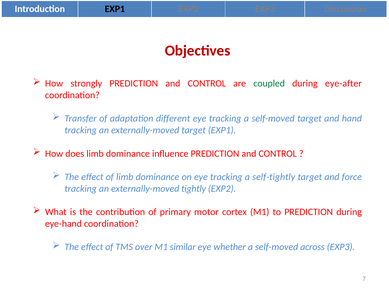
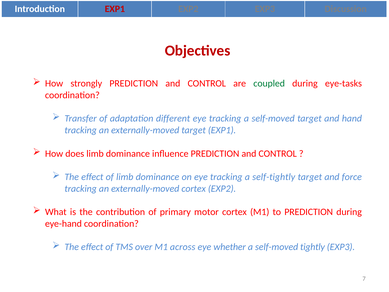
EXP1 colour: black -> red (115, 9)
eye-after: eye-after -> eye-tasks (343, 83)
externally-moved tightly: tightly -> cortex (194, 188)
similar: similar -> across (183, 247)
across: across -> tightly (313, 247)
